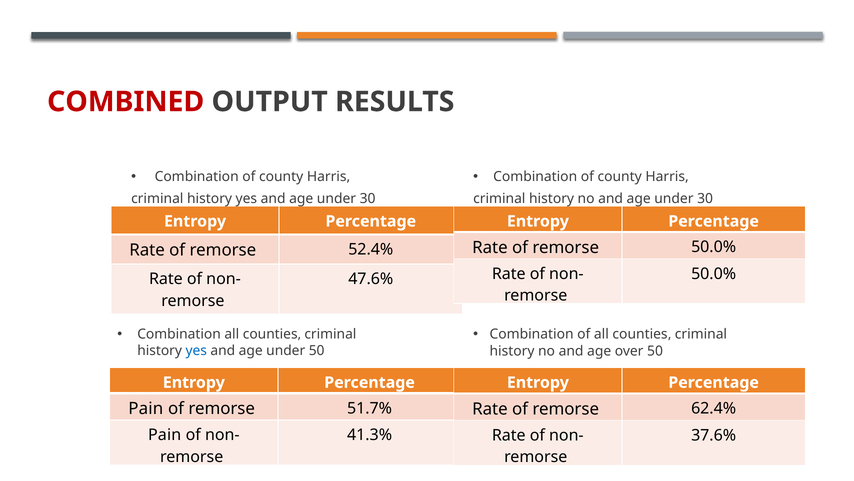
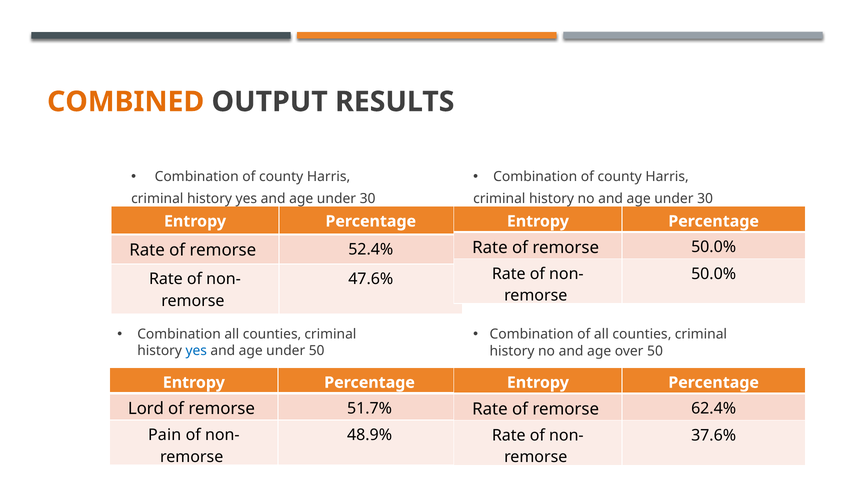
COMBINED colour: red -> orange (126, 102)
Pain: Pain -> Lord (146, 408)
41.3%: 41.3% -> 48.9% (370, 434)
